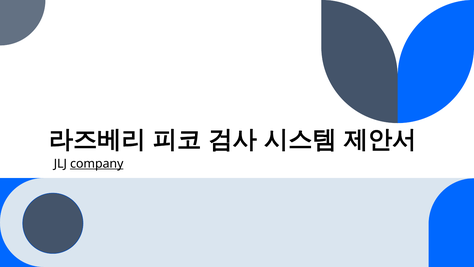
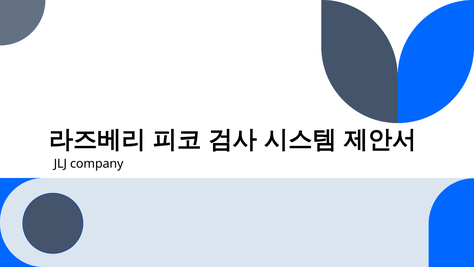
company underline: present -> none (97, 164)
